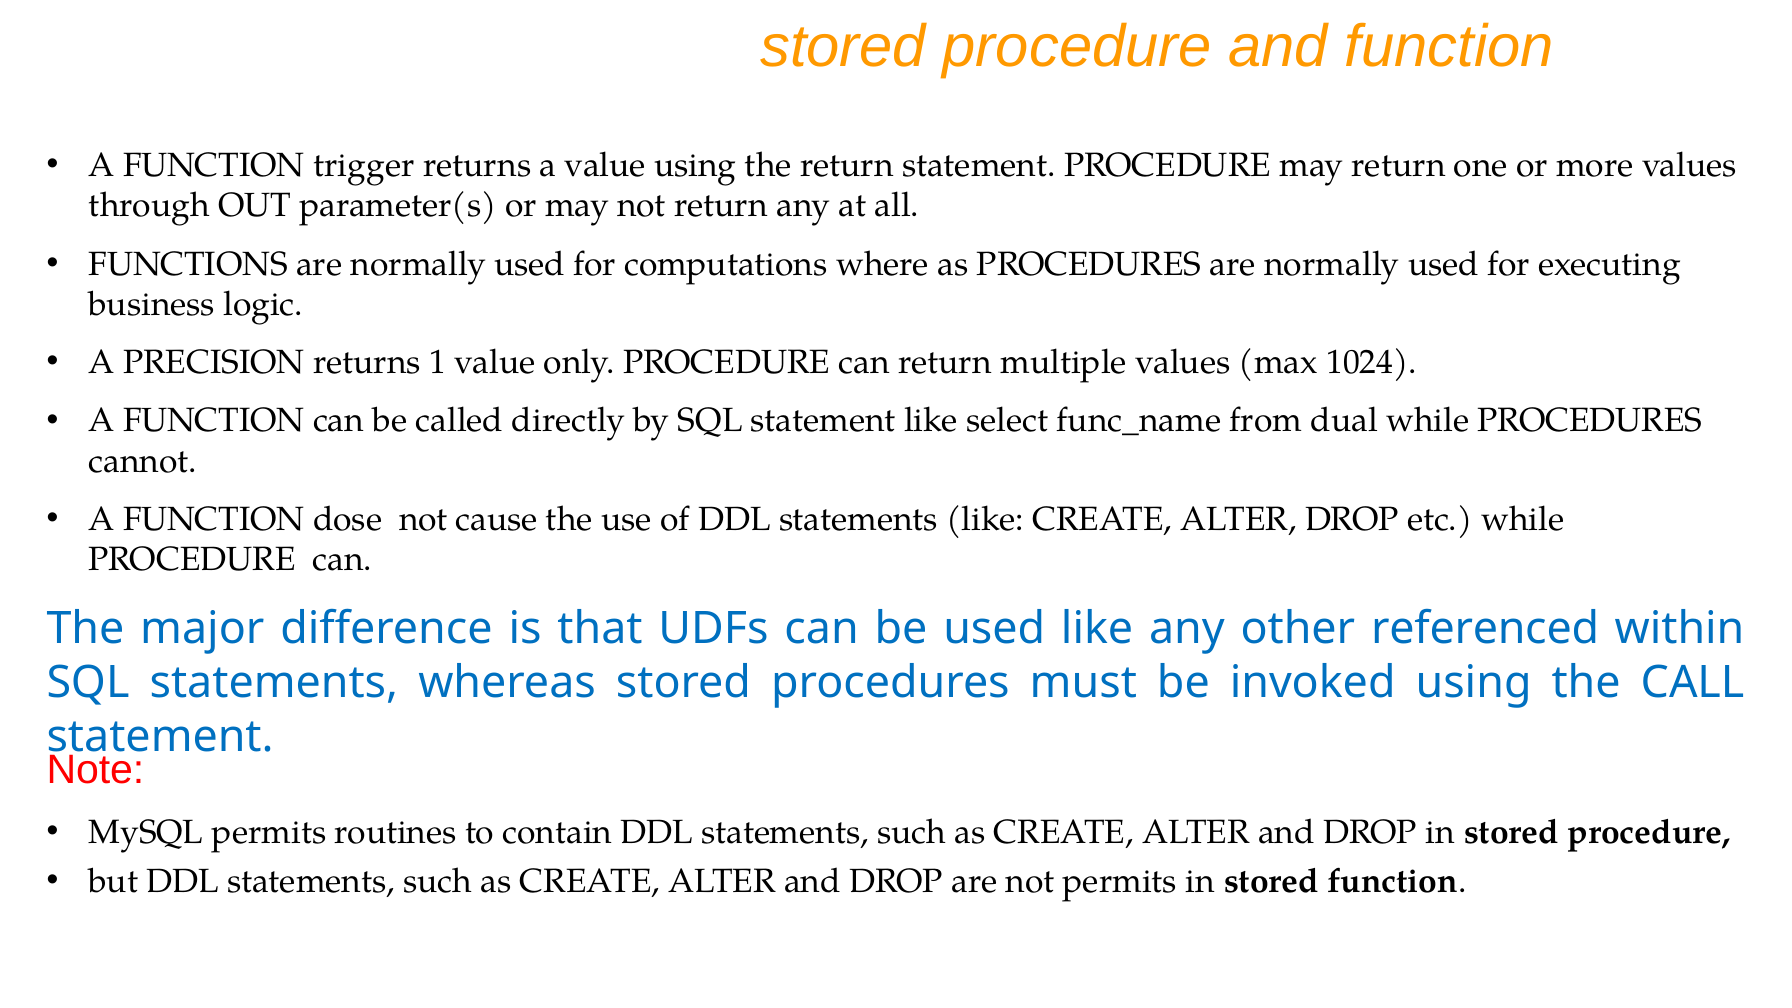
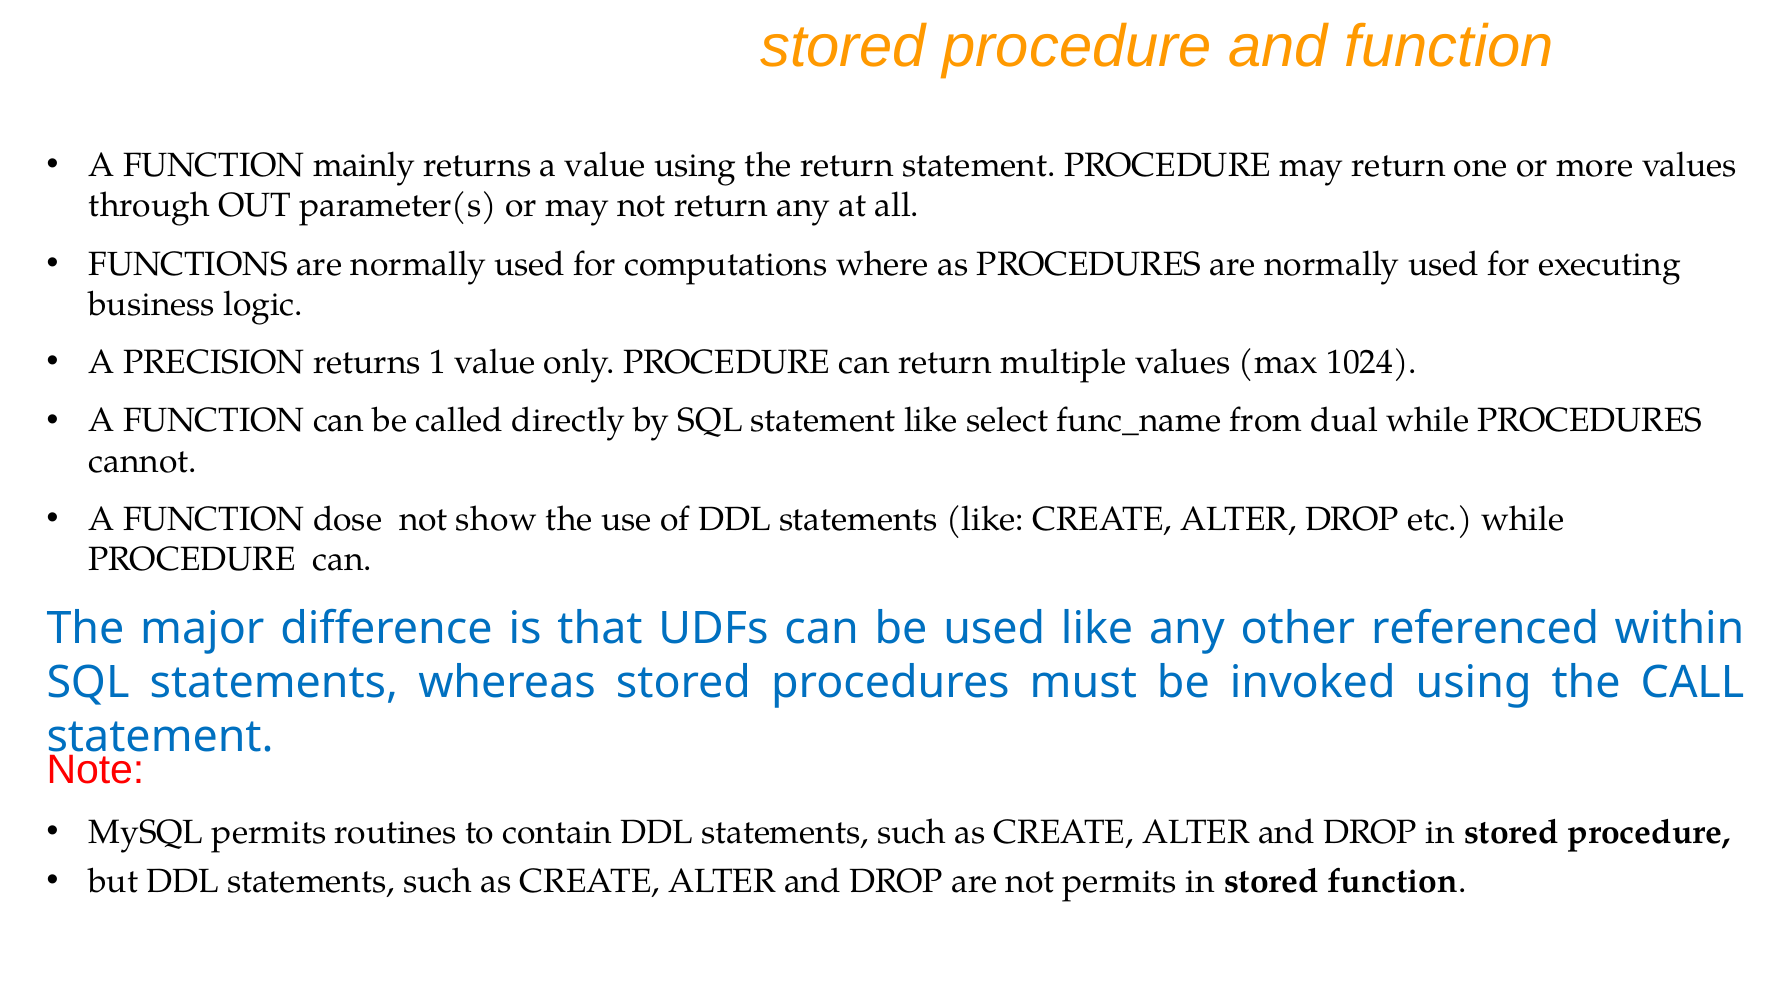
trigger: trigger -> mainly (364, 166)
cause: cause -> show (497, 519)
